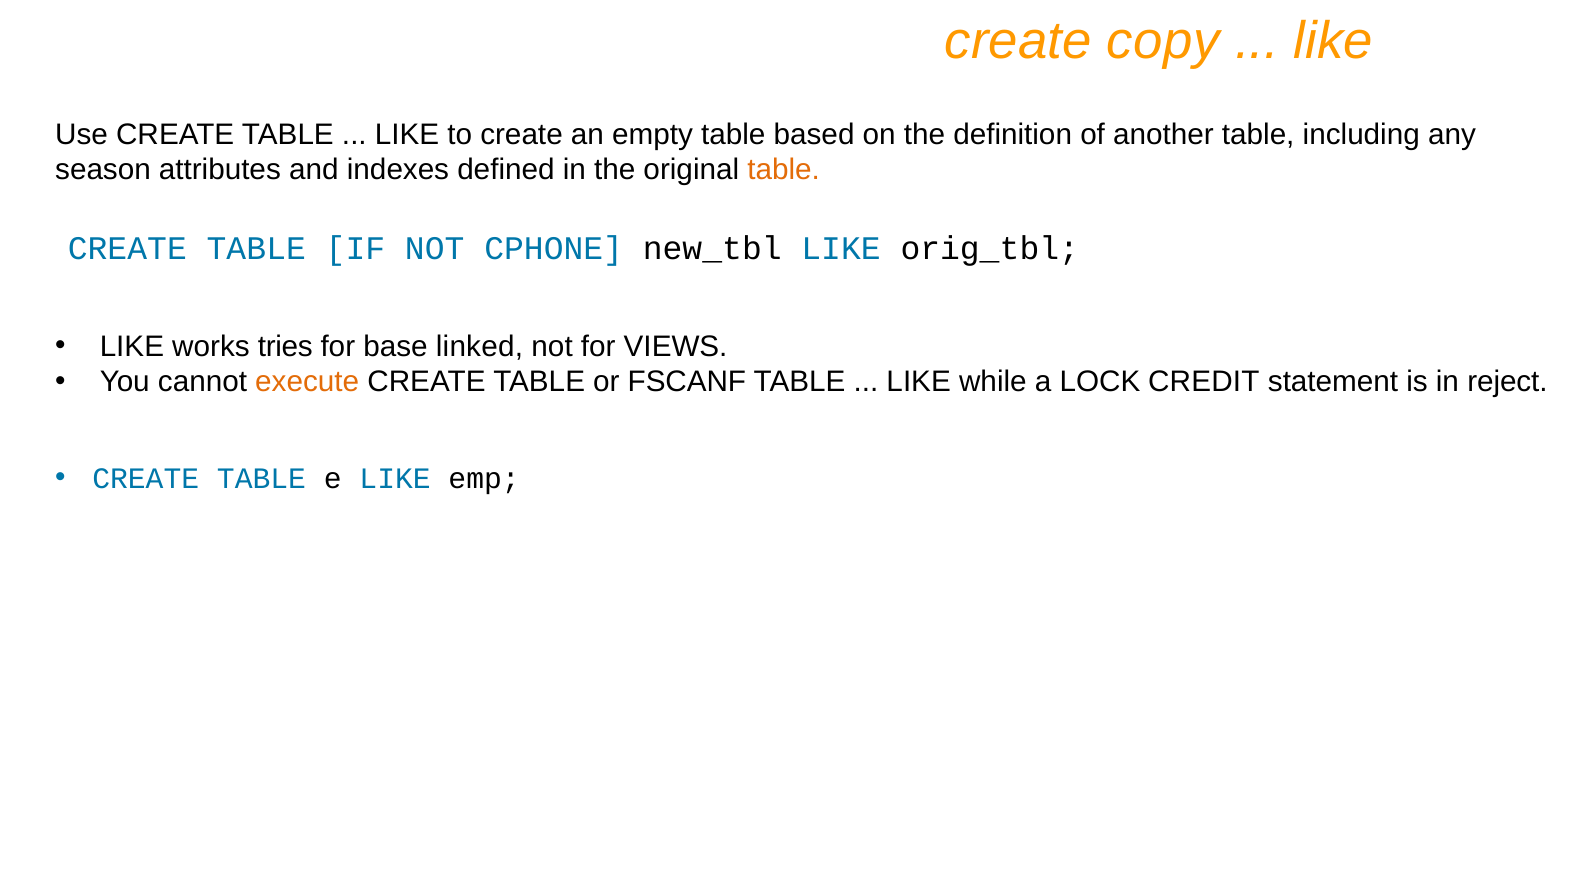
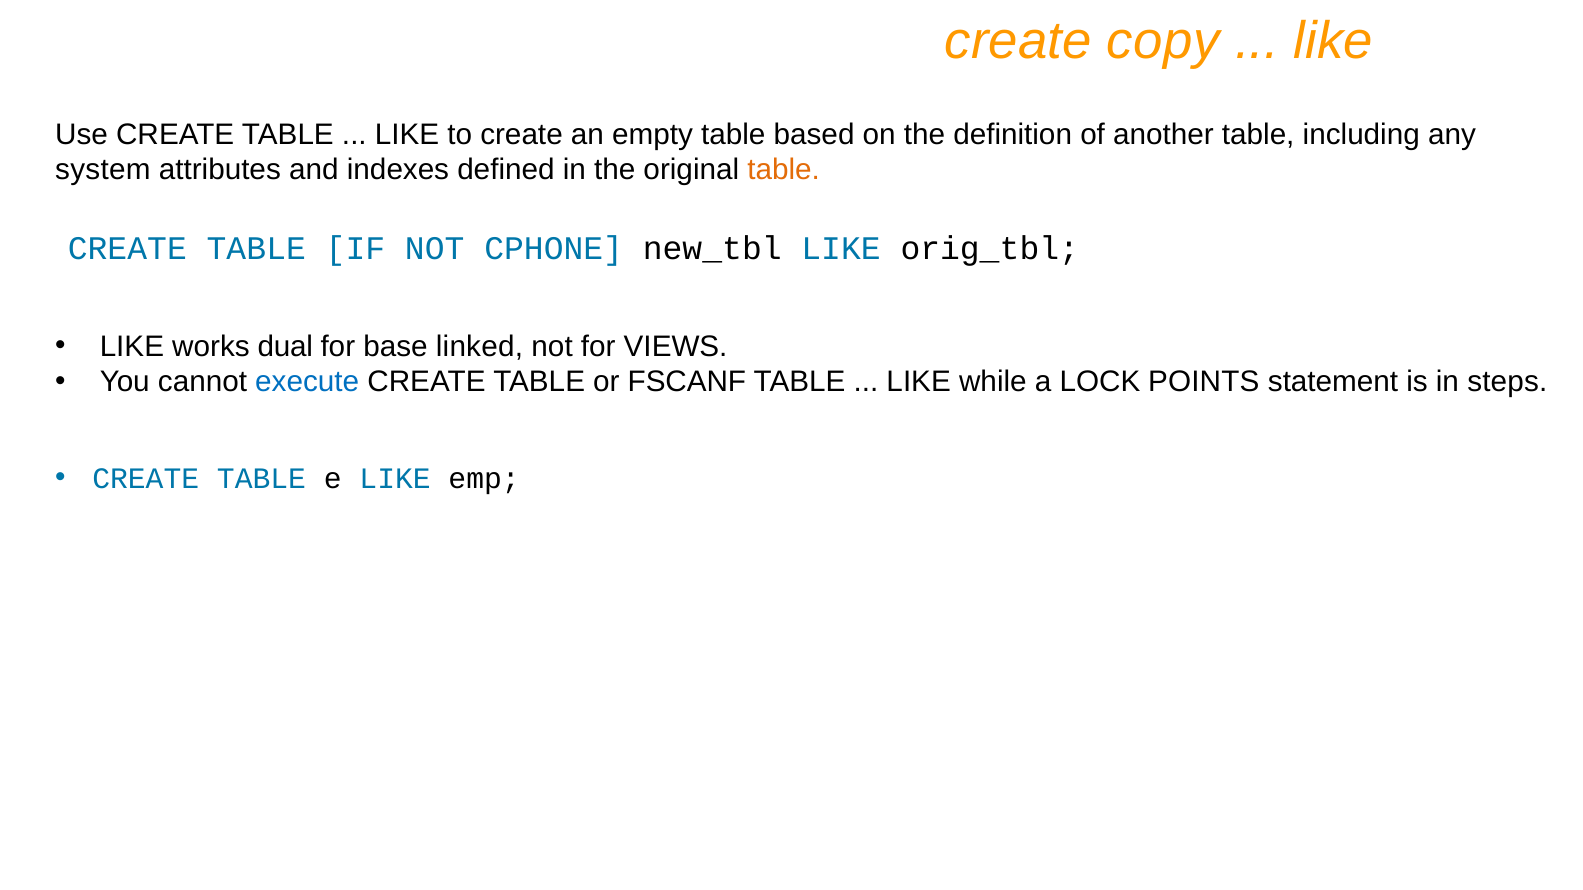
season: season -> system (103, 170)
tries: tries -> dual (285, 347)
execute colour: orange -> blue (307, 382)
CREDIT: CREDIT -> POINTS (1204, 382)
reject: reject -> steps (1507, 382)
